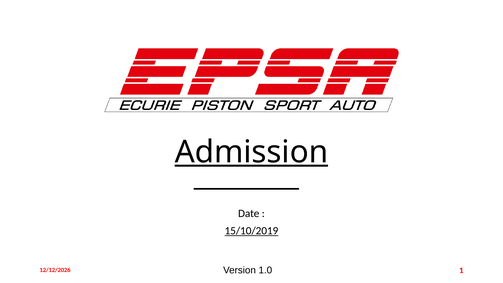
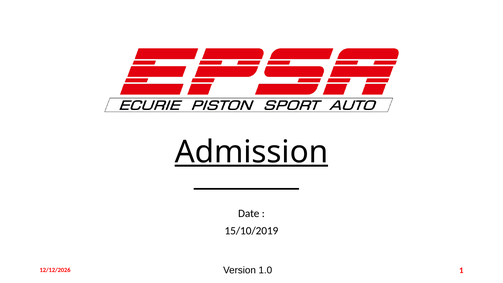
15/10/2019 underline: present -> none (251, 231)
